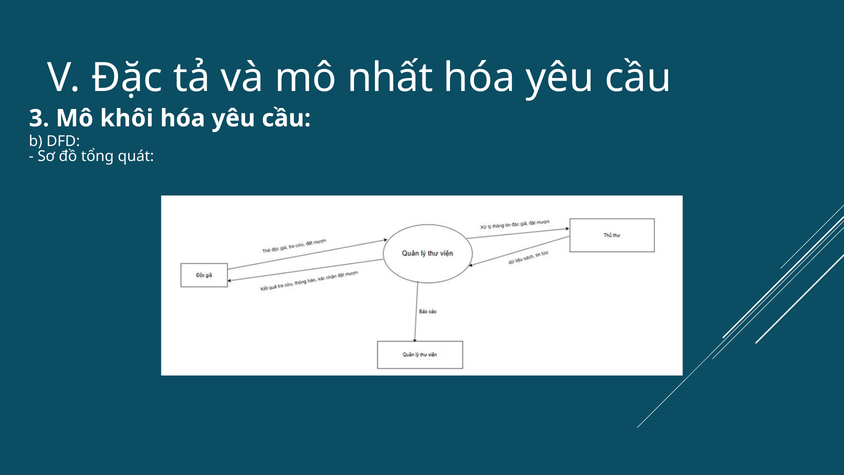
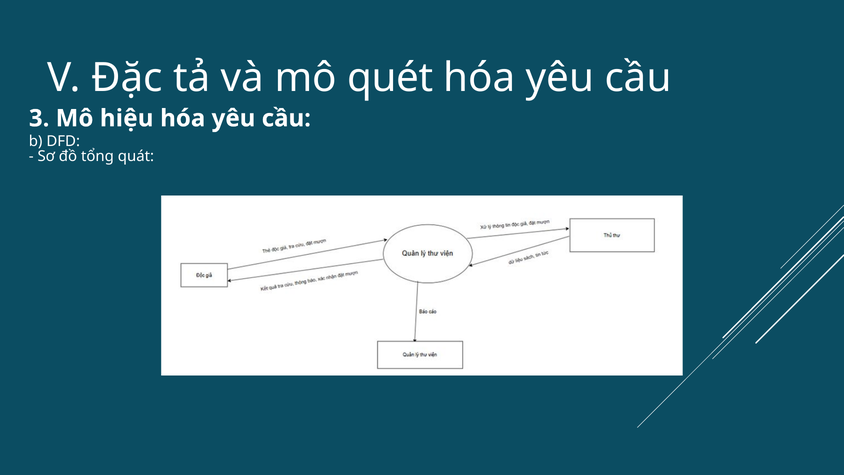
nhất: nhất -> quét (390, 78)
khôi: khôi -> hiệu (127, 118)
